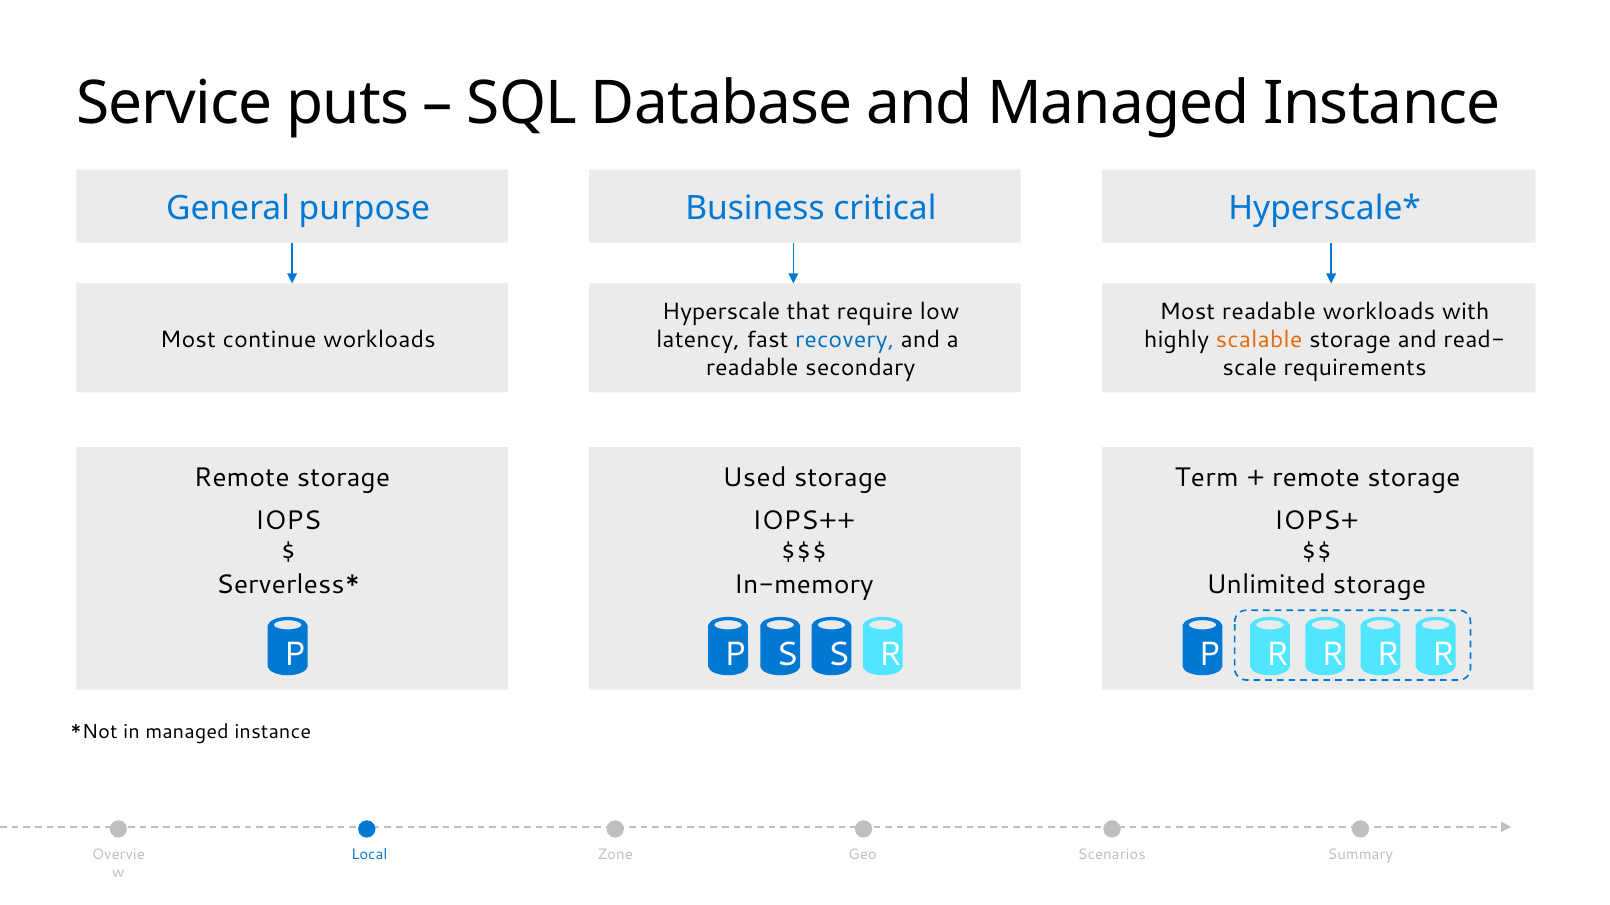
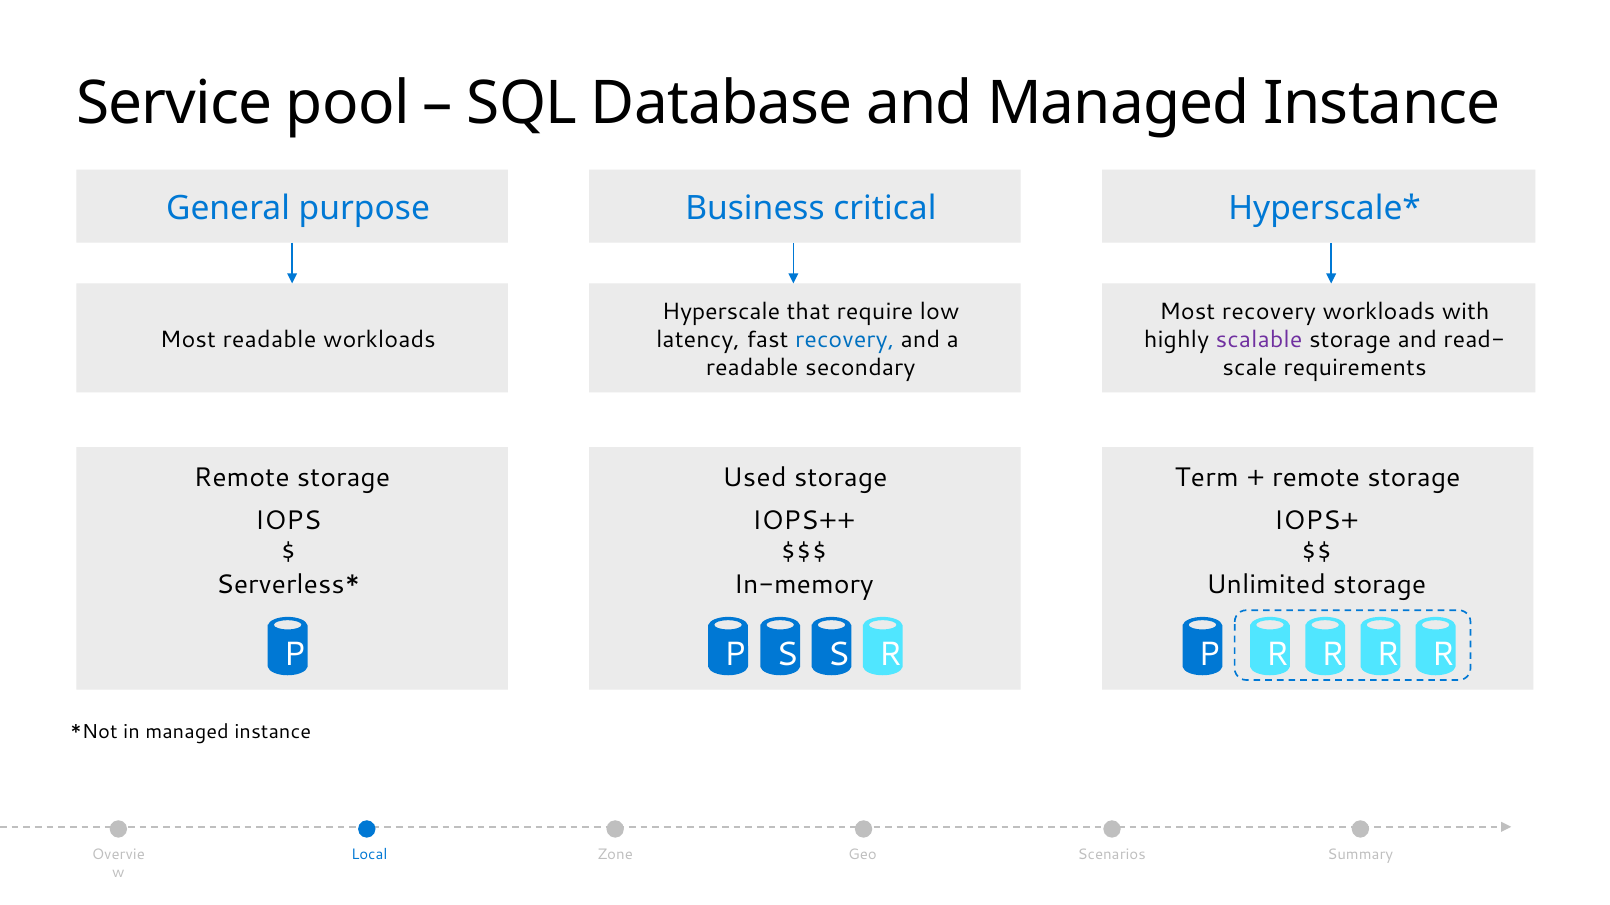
puts: puts -> pool (348, 103)
Most readable: readable -> recovery (1269, 312)
Most continue: continue -> readable (270, 340)
scalable colour: orange -> purple (1259, 340)
